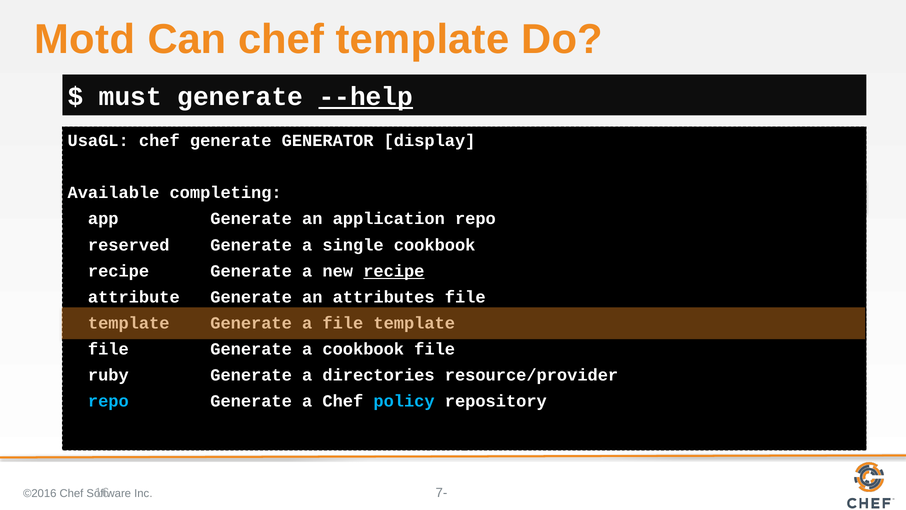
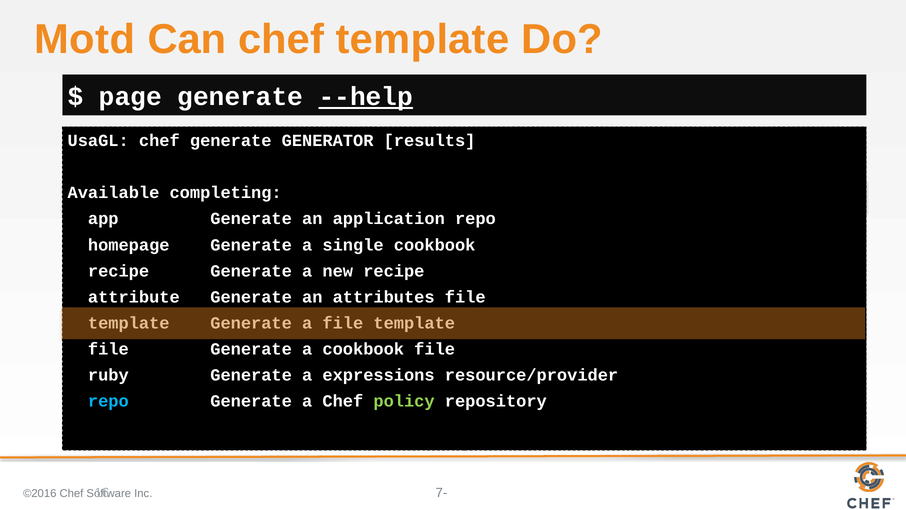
must: must -> page (130, 97)
display: display -> results (430, 141)
reserved: reserved -> homepage (129, 245)
recipe underline: present -> none (394, 271)
directories: directories -> expressions (379, 375)
policy colour: light blue -> light green (404, 401)
